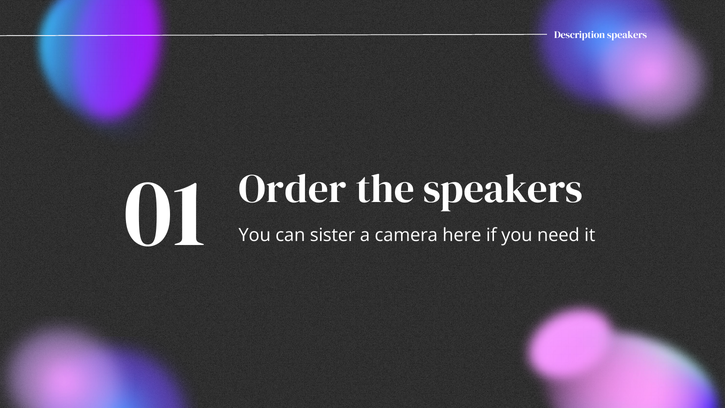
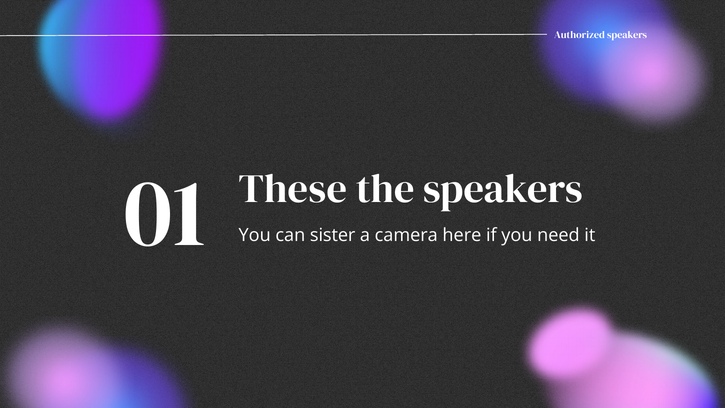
Description: Description -> Authorized (580, 35)
Order: Order -> These (293, 189)
